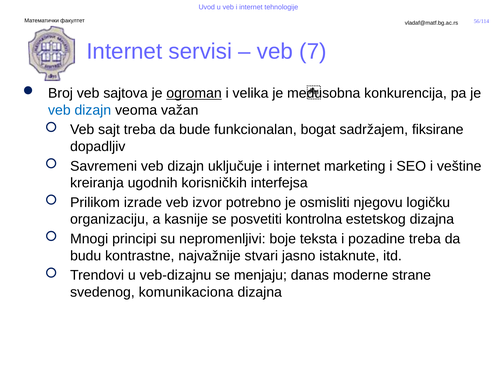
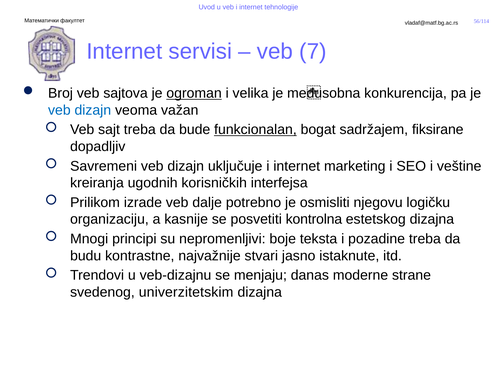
funkcionalan underline: none -> present (255, 130)
izvor: izvor -> dalje (207, 203)
komunikaciona: komunikaciona -> univerzitetskim (186, 292)
